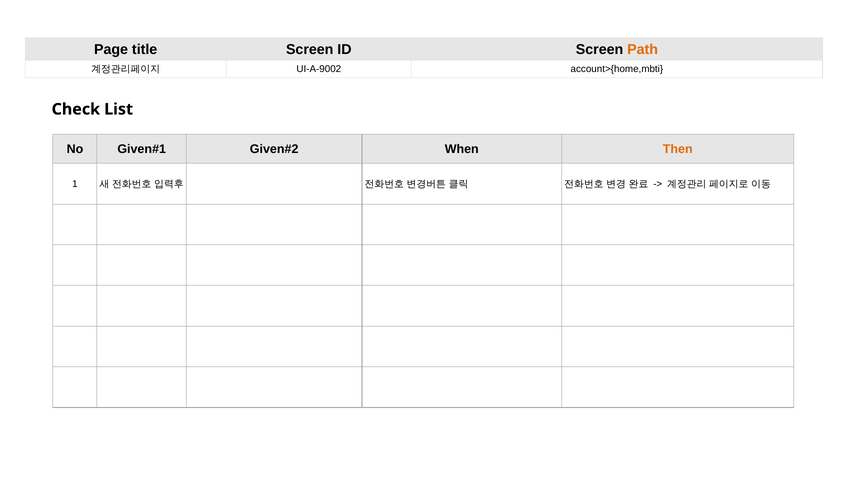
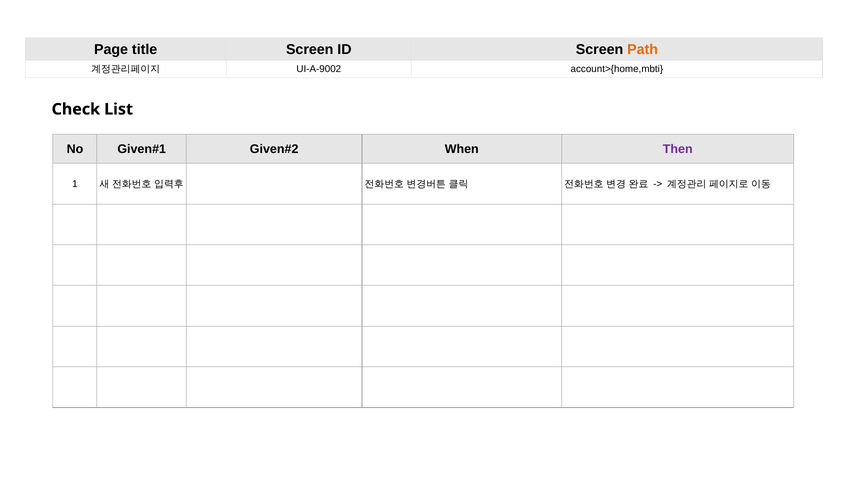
Then colour: orange -> purple (678, 149)
